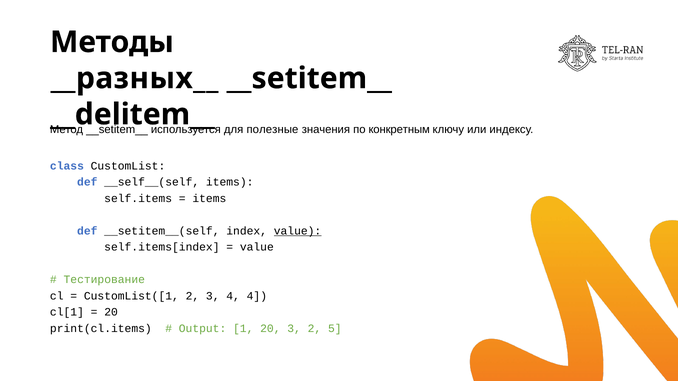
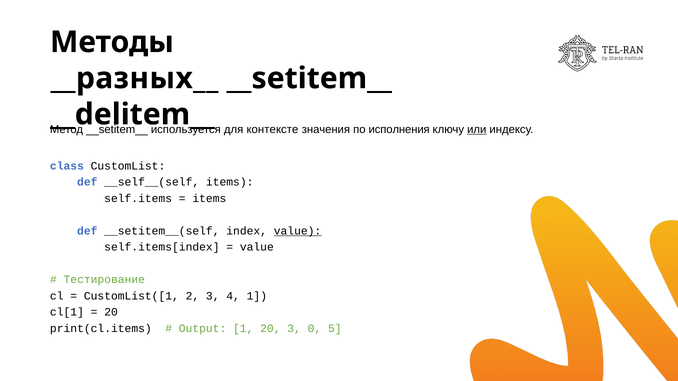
полезные: полезные -> контексте (272, 130)
конкретным: конкретным -> исполнения (399, 130)
или underline: none -> present (477, 130)
4 4: 4 -> 1 (257, 296)
3 2: 2 -> 0 (314, 329)
